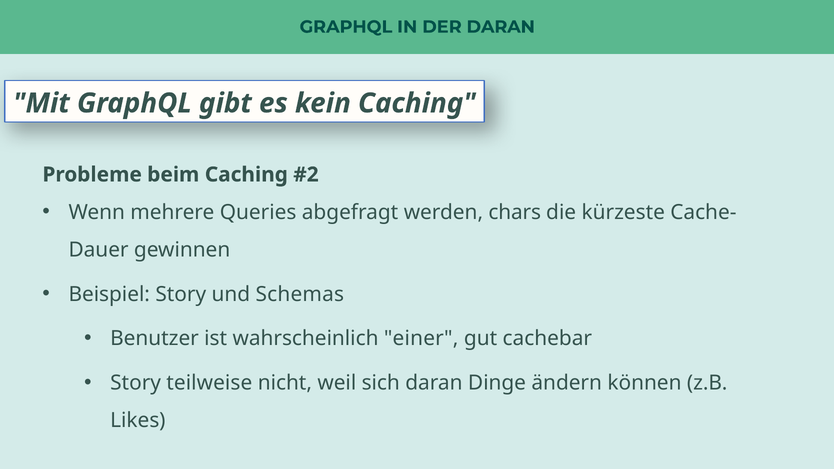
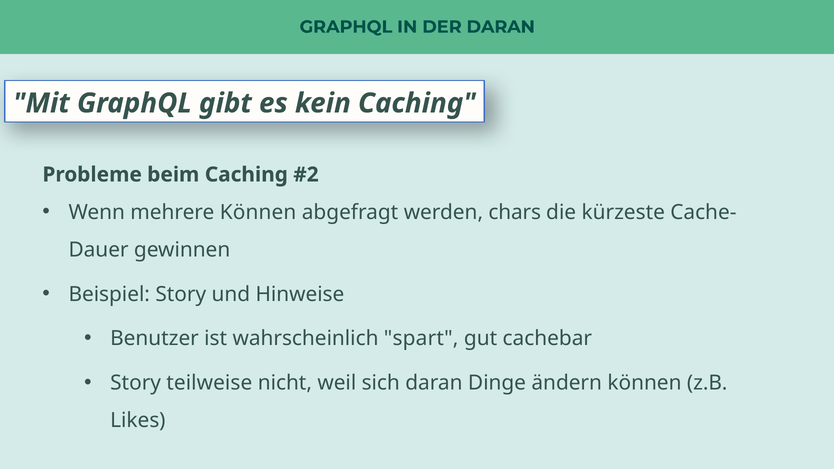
mehrere Queries: Queries -> Können (258, 212)
Schemas: Schemas -> Hinweise (300, 294)
einer: einer -> spart (421, 339)
